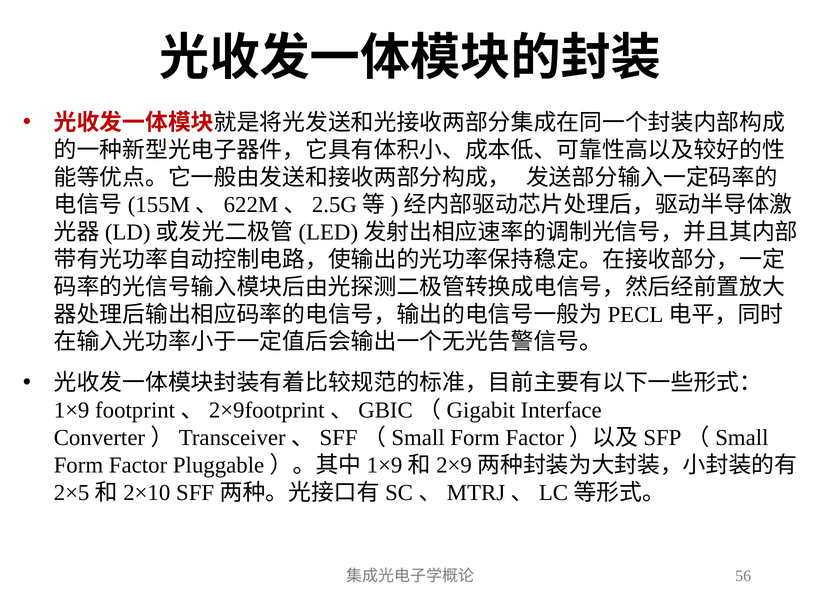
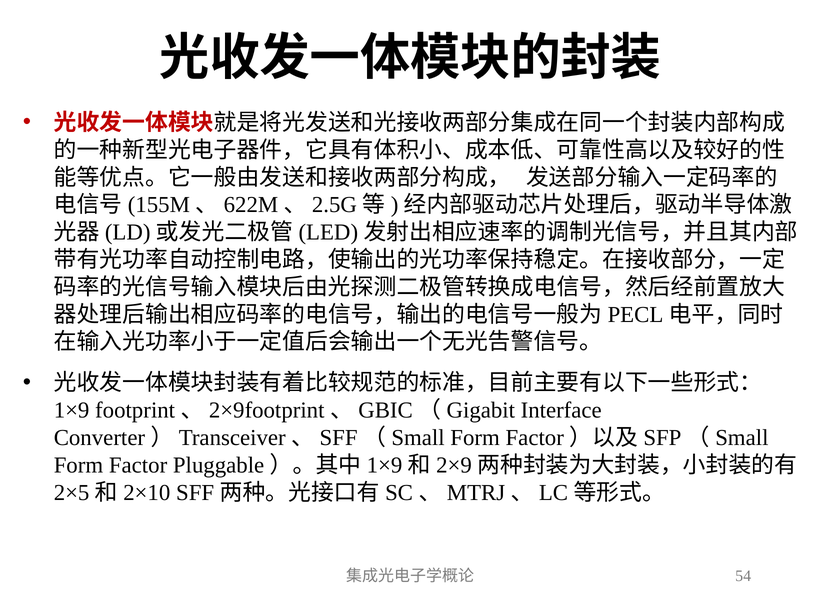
56: 56 -> 54 (743, 576)
